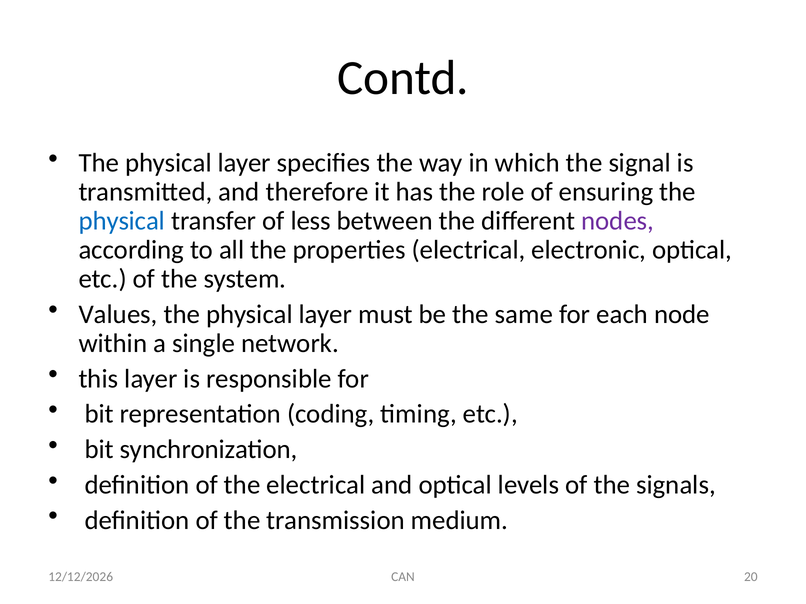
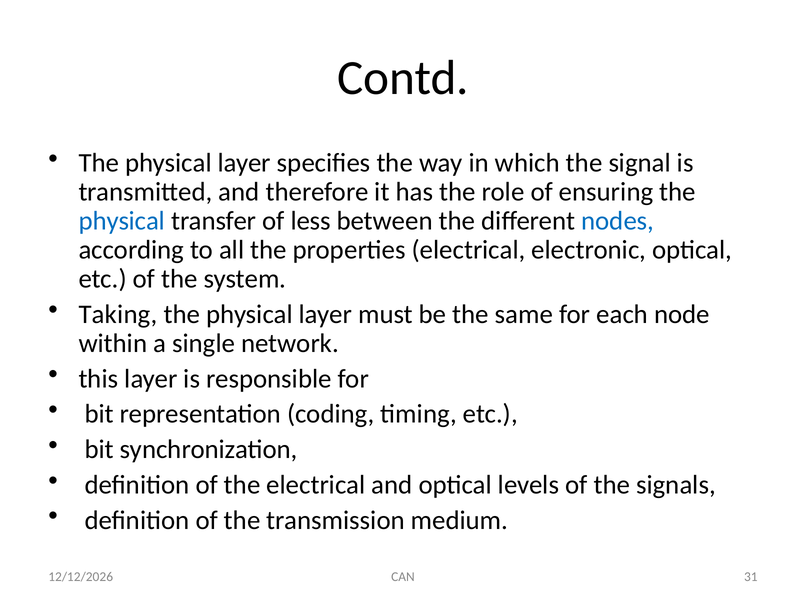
nodes colour: purple -> blue (618, 221)
Values: Values -> Taking (118, 315)
20: 20 -> 31 (751, 577)
